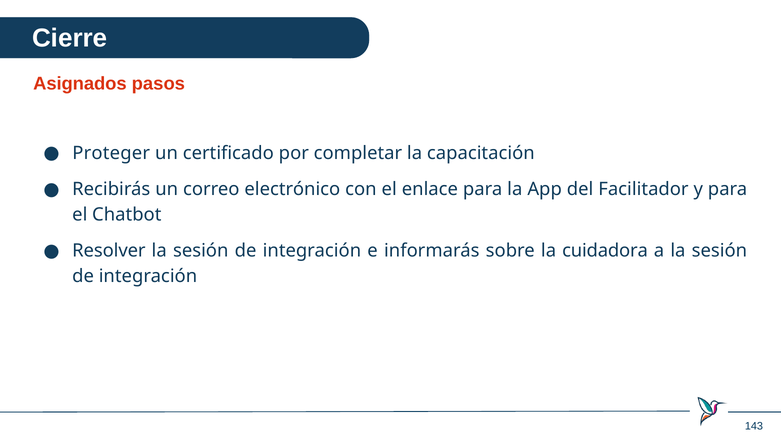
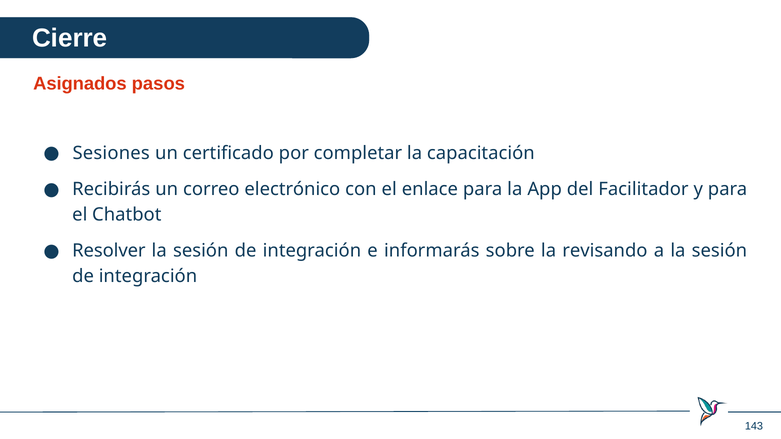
Proteger: Proteger -> Sesiones (111, 153)
cuidadora: cuidadora -> revisando (605, 251)
